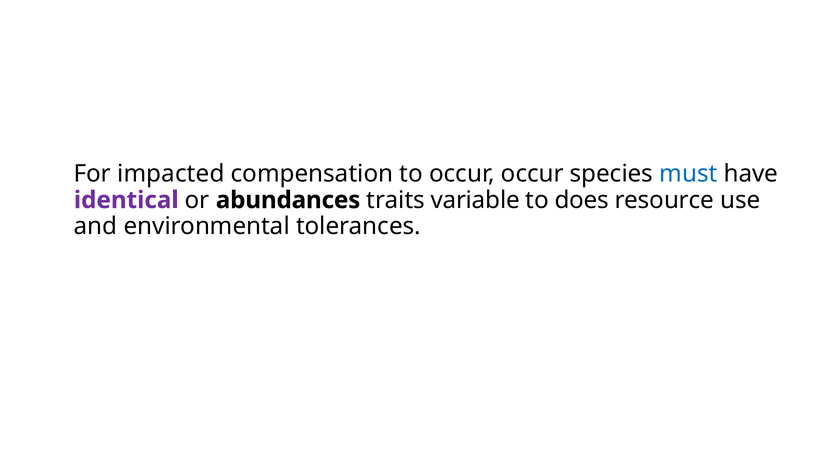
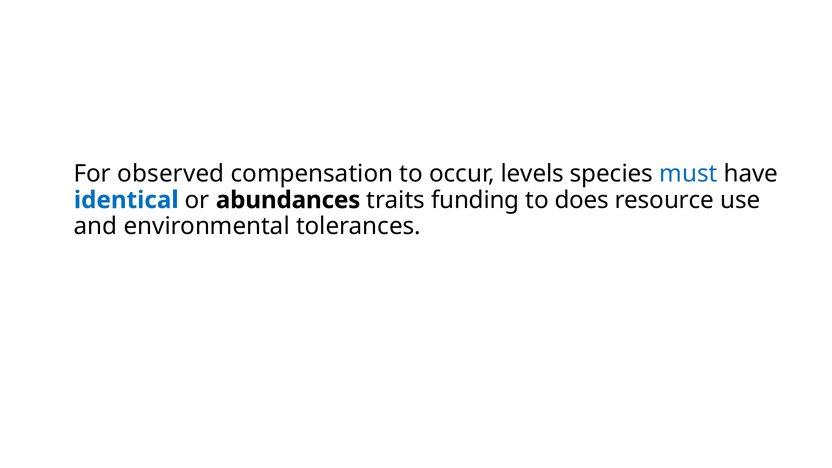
impacted: impacted -> observed (171, 174)
occur occur: occur -> levels (532, 174)
identical colour: purple -> blue (126, 200)
variable: variable -> funding (475, 200)
